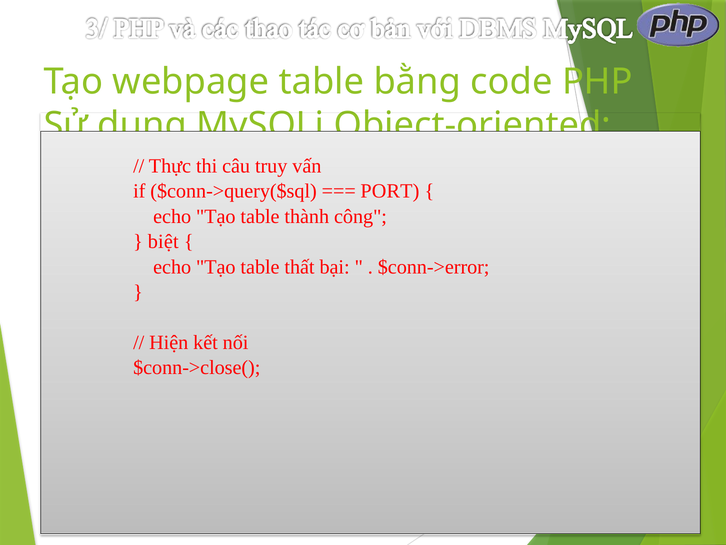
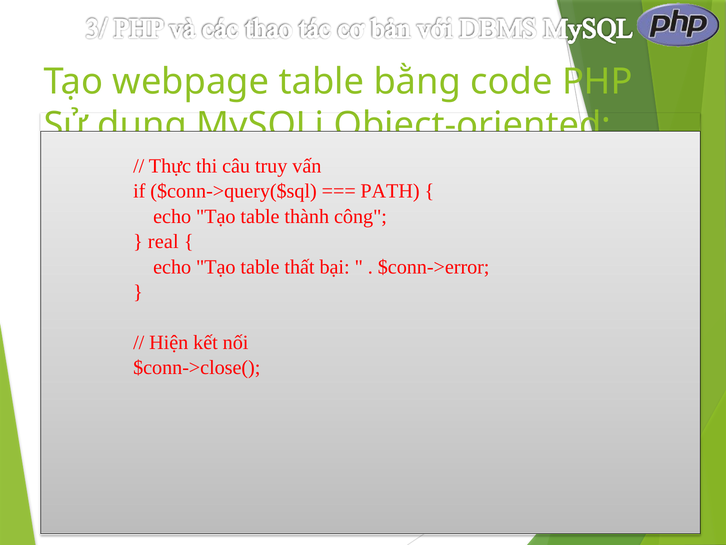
PORT: PORT -> PATH (390, 191)
biệt: biệt -> real (163, 241)
